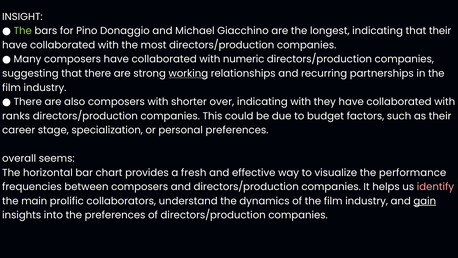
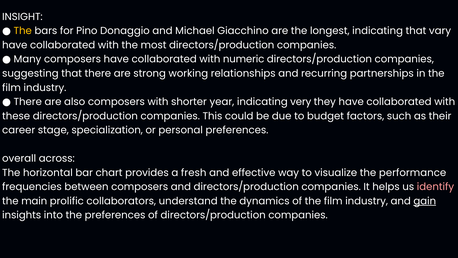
The colour: light green -> yellow (23, 31)
that their: their -> vary (440, 31)
working underline: present -> none (188, 73)
over: over -> year (222, 102)
indicating with: with -> very (301, 102)
ranks: ranks -> these (16, 116)
seems: seems -> across (57, 158)
